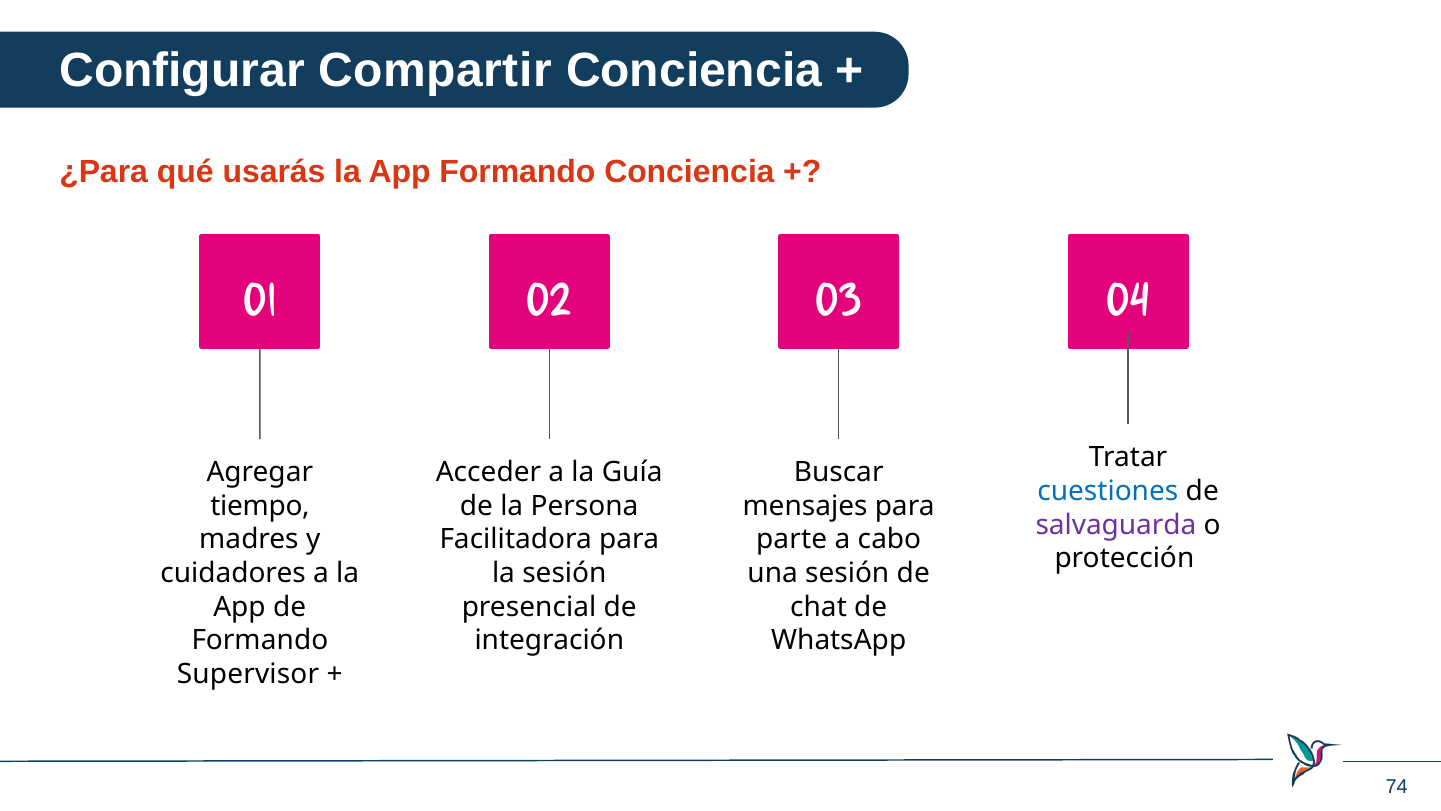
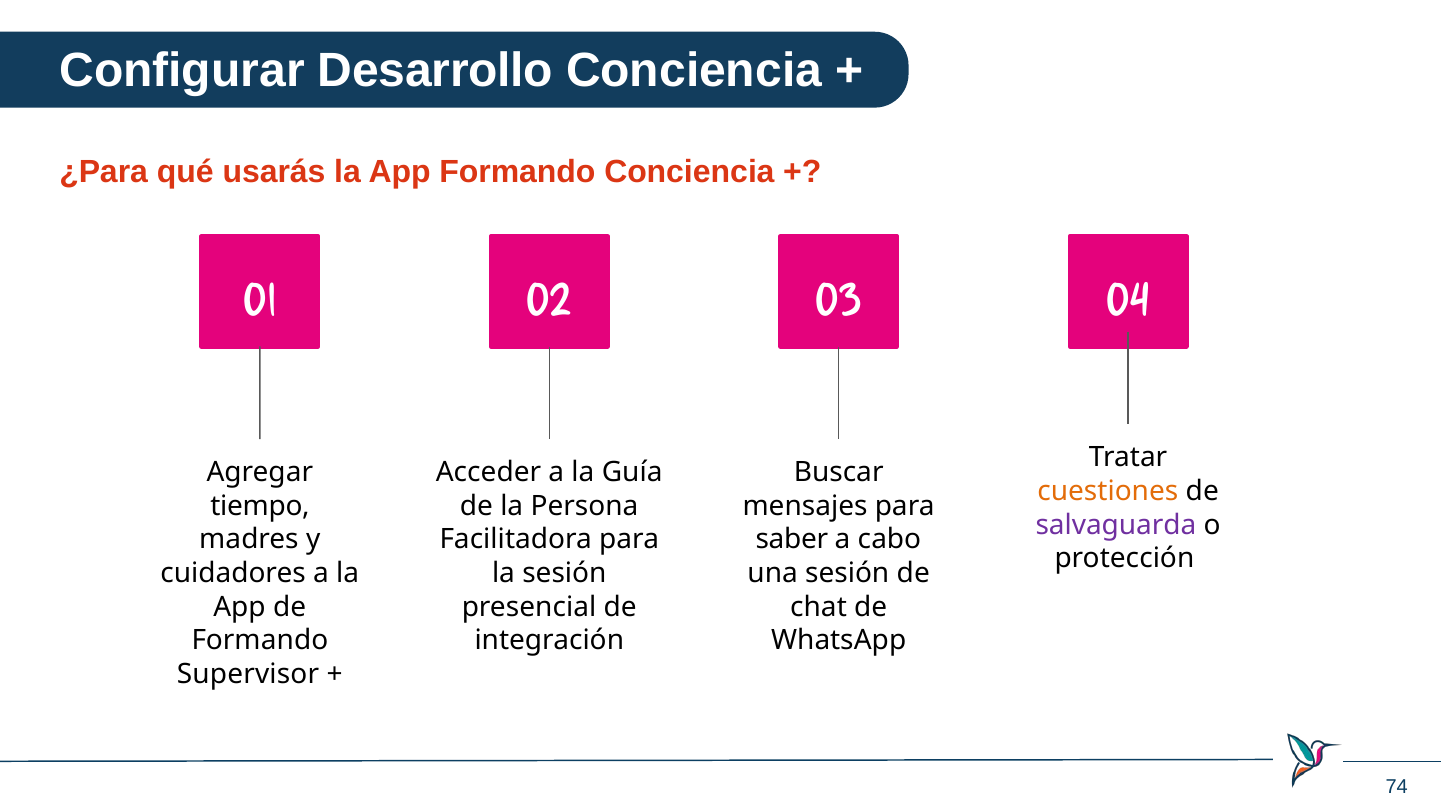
Compartir: Compartir -> Desarrollo (435, 70)
cuestiones colour: blue -> orange (1108, 491)
parte: parte -> saber (792, 539)
